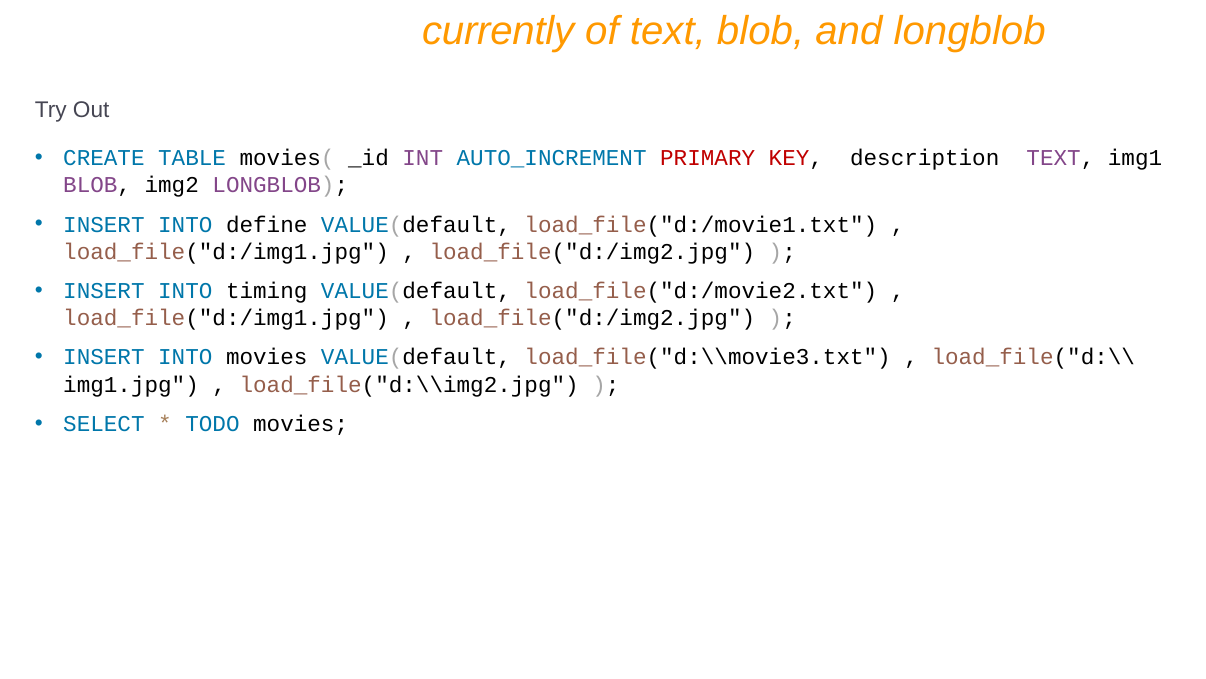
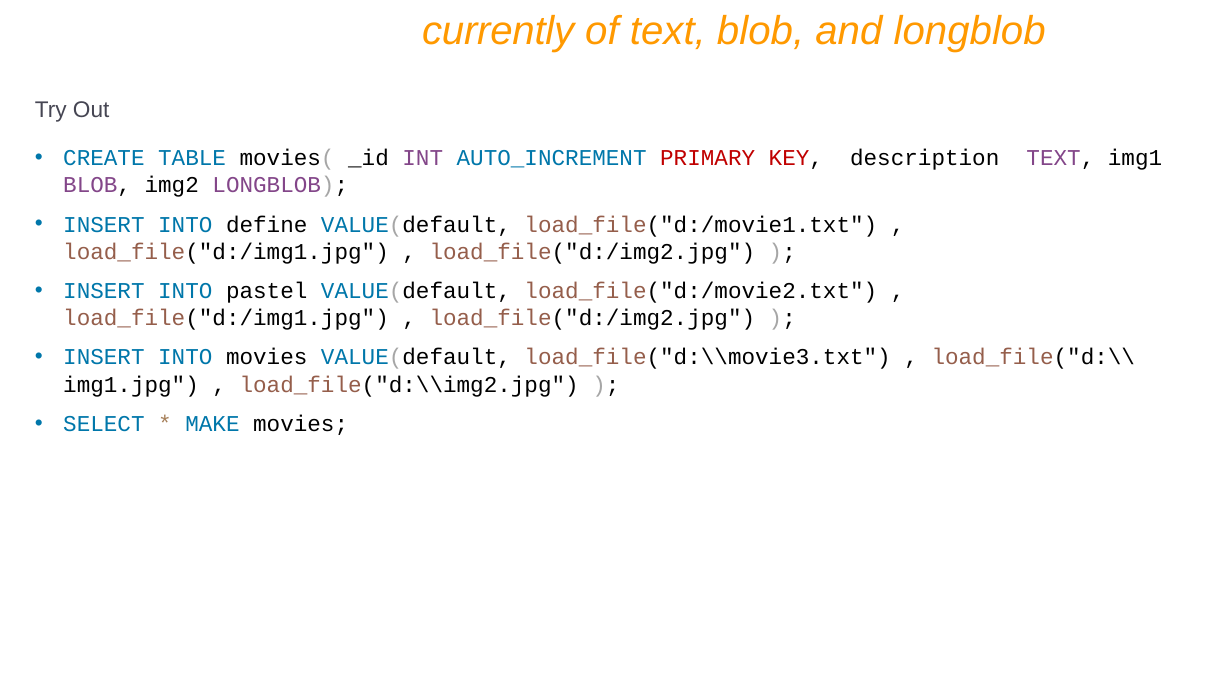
timing: timing -> pastel (267, 291)
TODO: TODO -> MAKE (212, 423)
